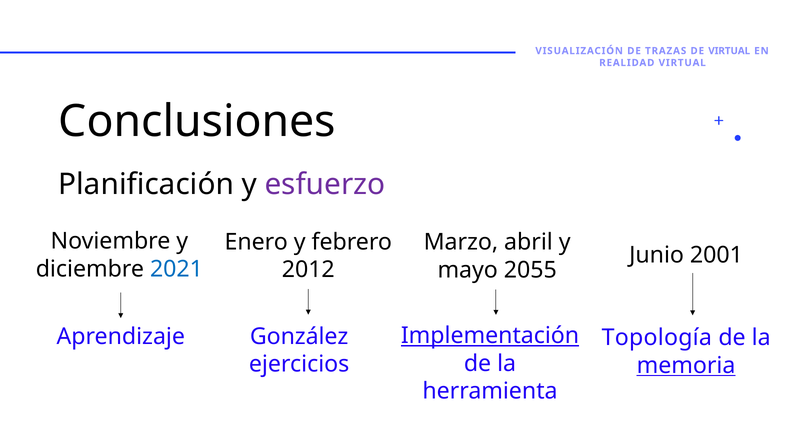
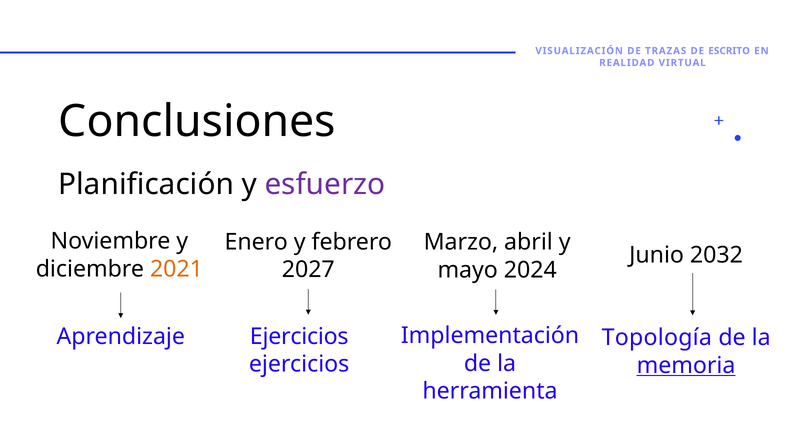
DE VIRTUAL: VIRTUAL -> ESCRITO (729, 51)
2001: 2001 -> 2032 (716, 255)
2021 colour: blue -> orange (176, 269)
2012: 2012 -> 2027 (308, 270)
2055: 2055 -> 2024 (530, 270)
Implementación underline: present -> none (490, 335)
Aprendizaje González: González -> Ejercicios (299, 336)
